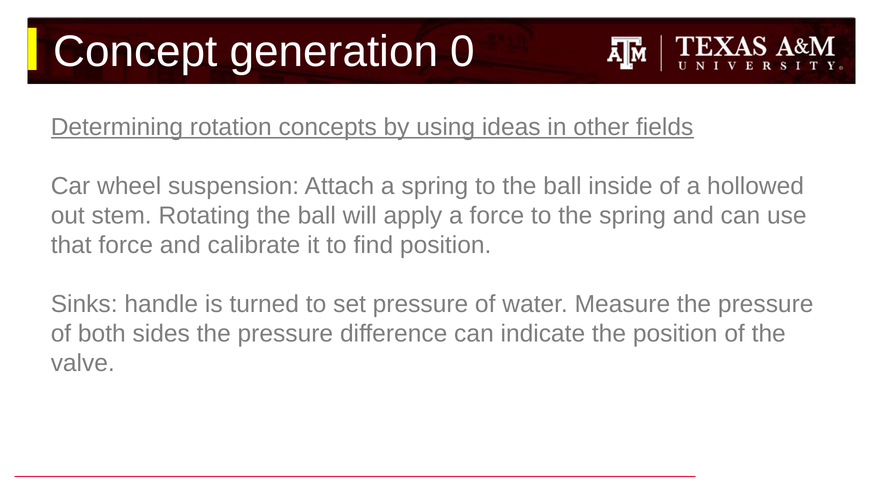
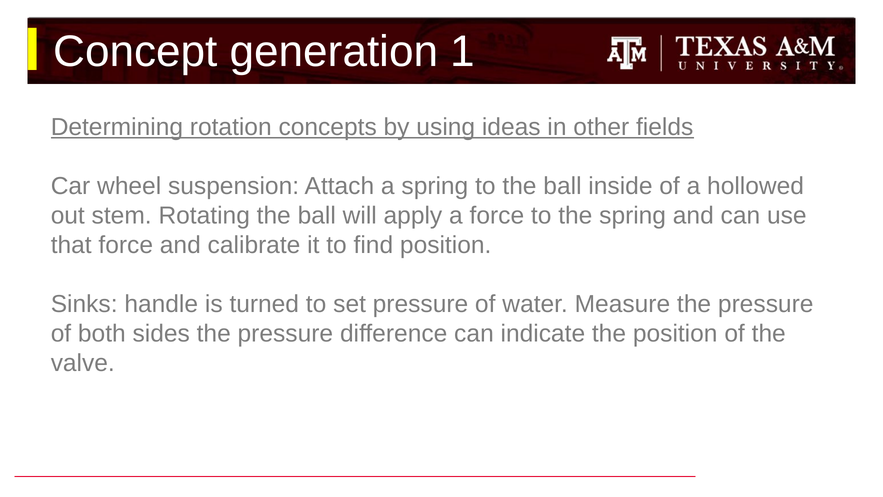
0: 0 -> 1 (463, 52)
